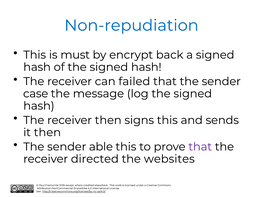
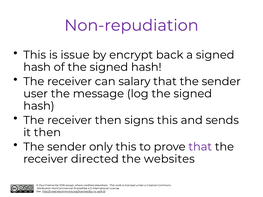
Non-repudiation colour: blue -> purple (131, 25)
must: must -> issue (75, 55)
failed: failed -> salary (134, 82)
case: case -> user (36, 94)
able: able -> only (101, 147)
